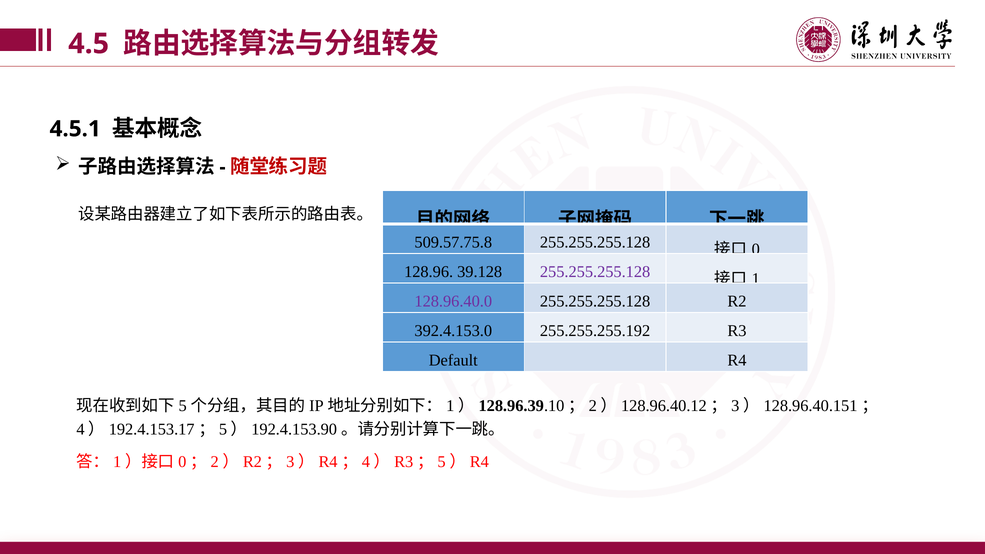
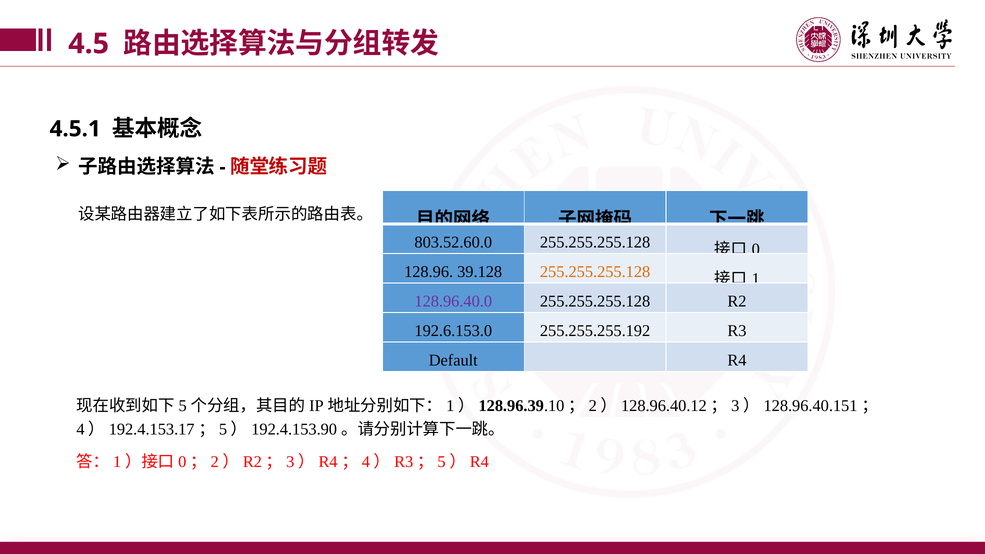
509.57.75.8: 509.57.75.8 -> 803.52.60.0 (453, 242)
255.255.255.128 colour: purple -> orange (595, 272)
392.4.153.0: 392.4.153.0 -> 192.6.153.0 (453, 331)
